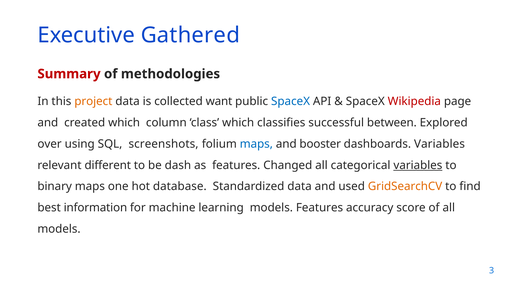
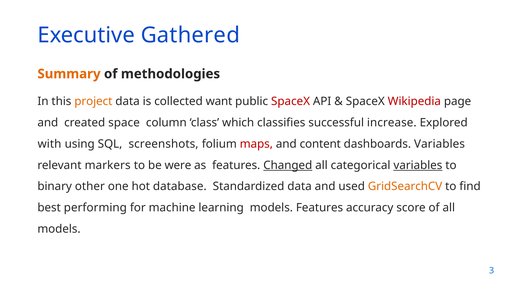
Summary colour: red -> orange (69, 74)
SpaceX colour: blue -> red (291, 101)
created which: which -> space (124, 123)
between: between -> increase (392, 123)
over: over -> with (50, 144)
maps colour: blue -> red (256, 144)
booster: booster -> content (320, 144)
different: different -> markers (108, 165)
dash: dash -> were (178, 165)
Changed underline: none -> present (288, 165)
binary maps: maps -> other (90, 187)
information: information -> performing (95, 208)
